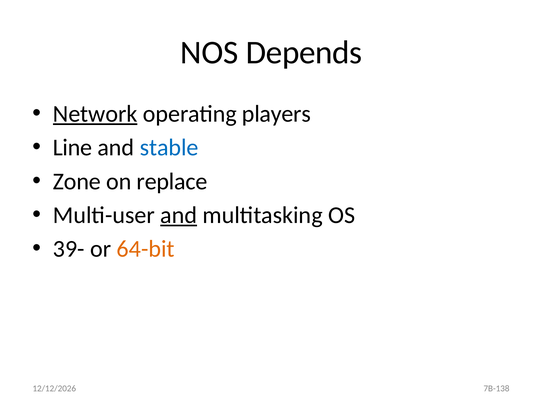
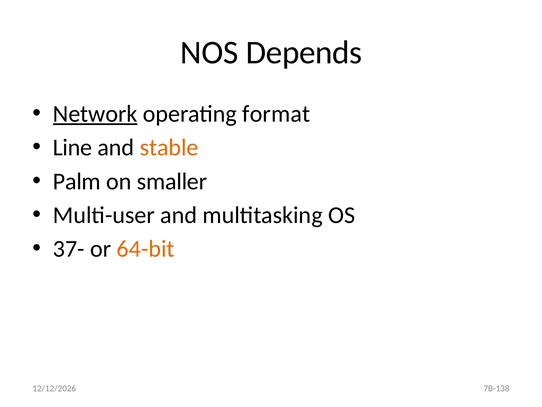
players: players -> format (276, 114)
stable colour: blue -> orange (169, 147)
Zone: Zone -> Palm (77, 181)
replace: replace -> smaller (172, 181)
and underline: present -> none (179, 215)
39-: 39- -> 37- (69, 249)
